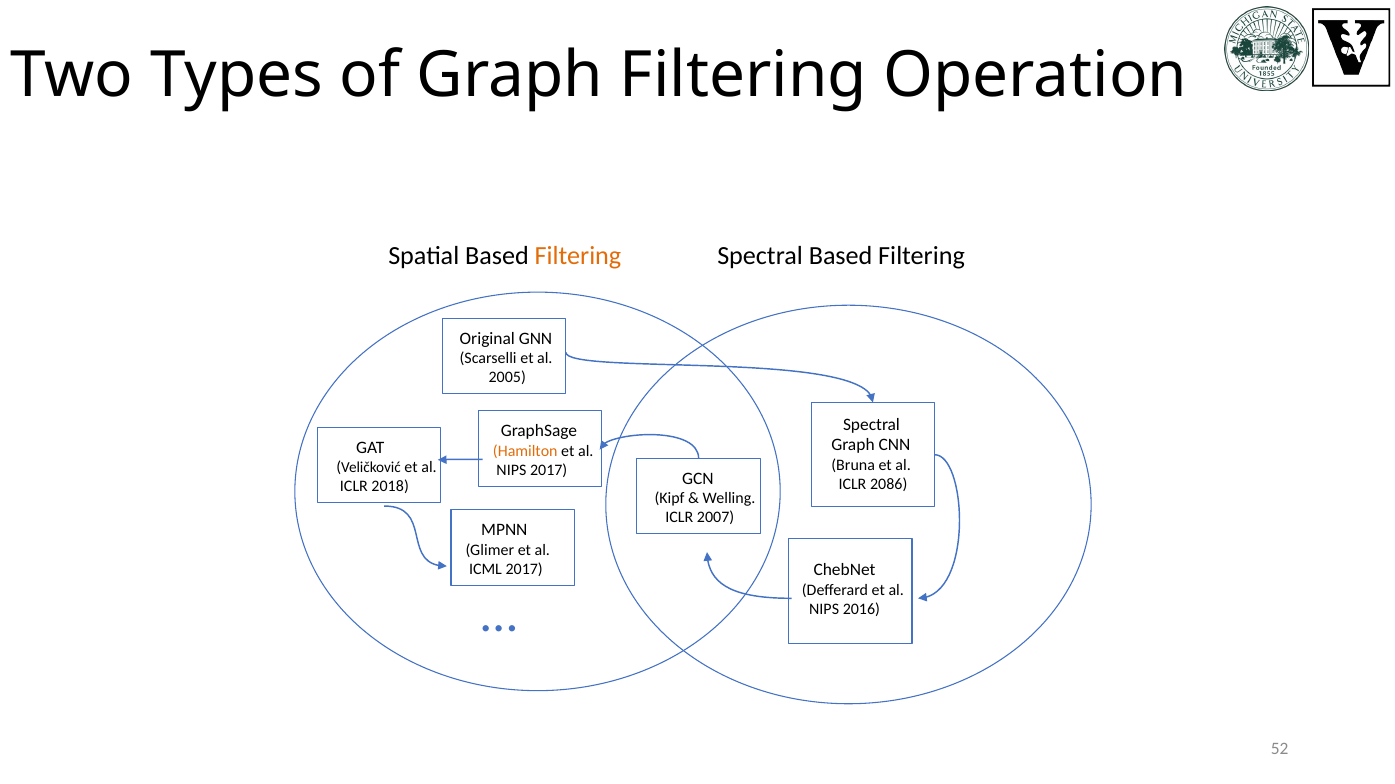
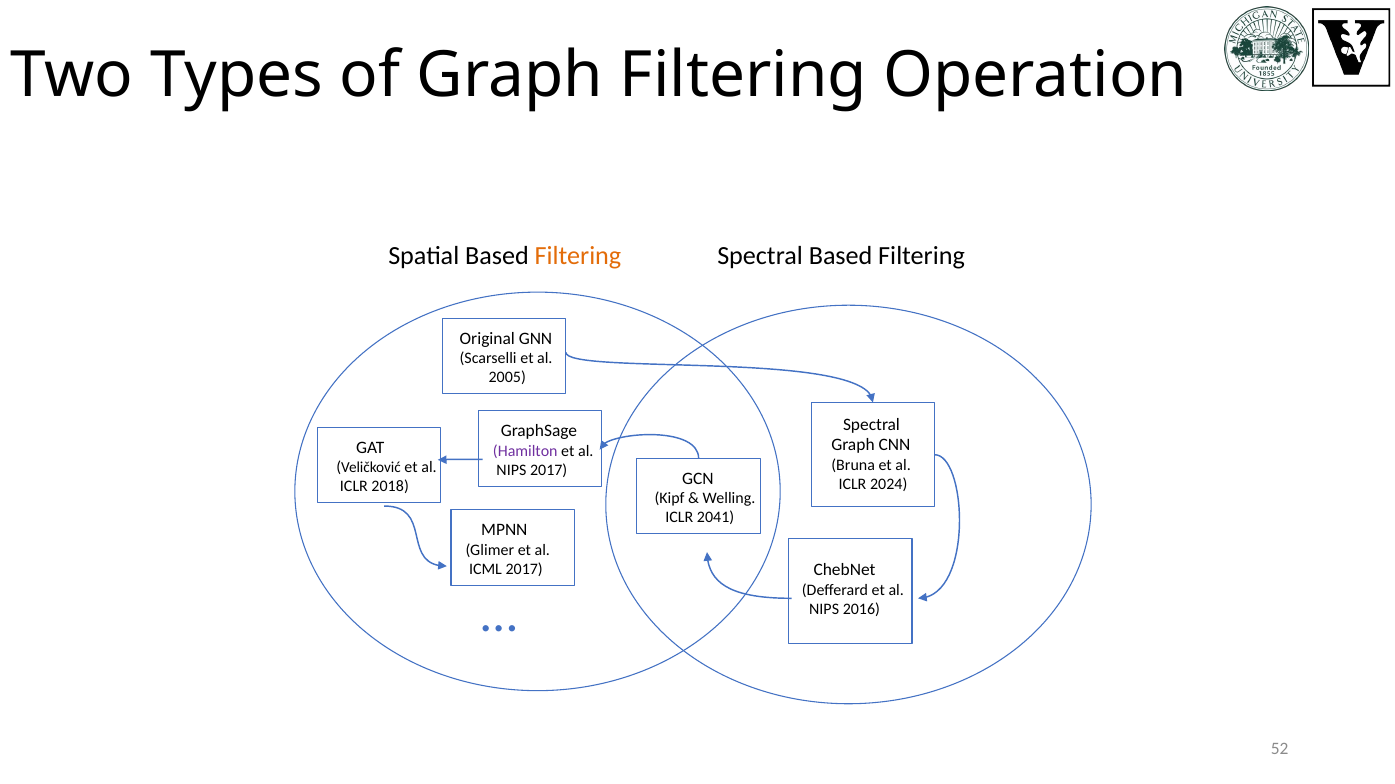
Hamilton colour: orange -> purple (525, 451)
2086: 2086 -> 2024 (889, 485)
2007: 2007 -> 2041 (716, 518)
